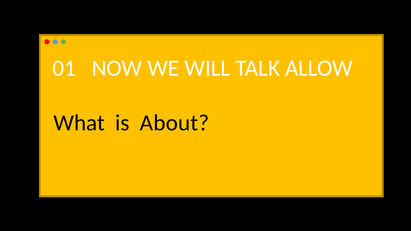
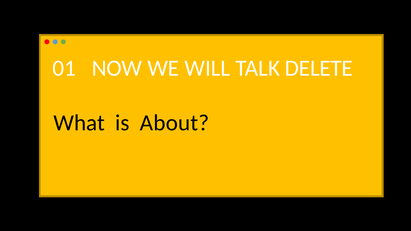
ALLOW: ALLOW -> DELETE (319, 68)
